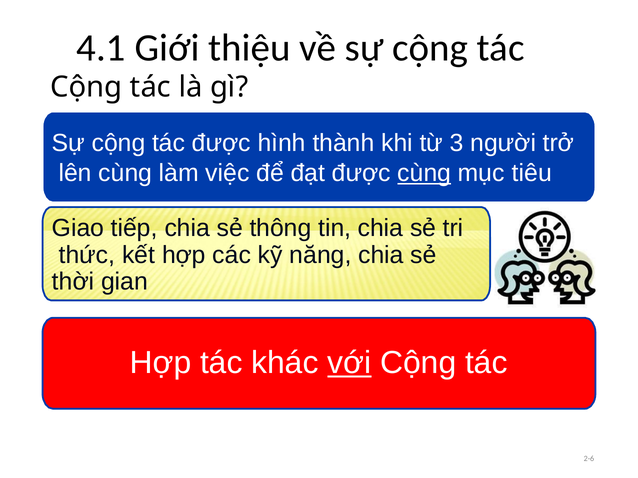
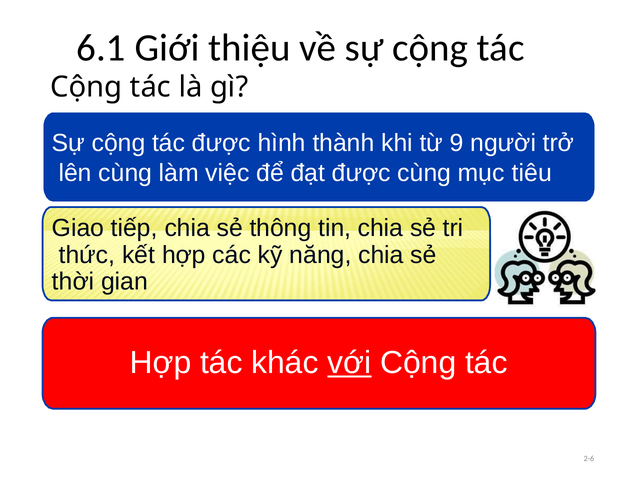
4.1: 4.1 -> 6.1 (101, 48)
3: 3 -> 9 (457, 143)
cùng underline: present -> none (424, 173)
